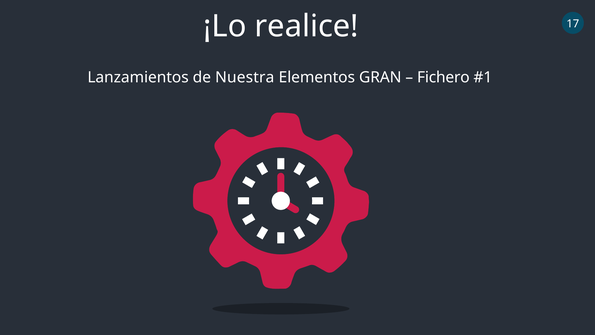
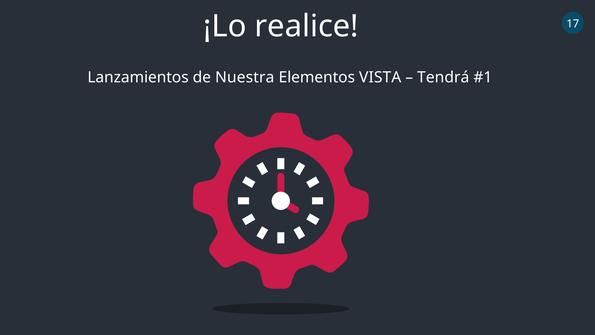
GRAN: GRAN -> VISTA (380, 77)
Fichero: Fichero -> Tendrá (443, 77)
